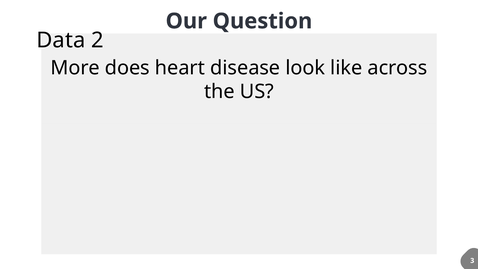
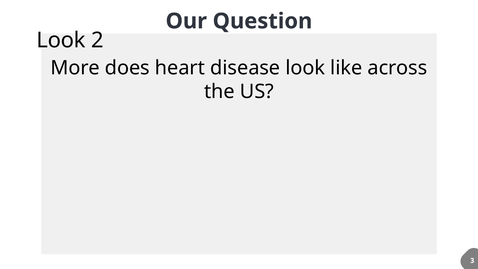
Data: Data -> Look (61, 40)
